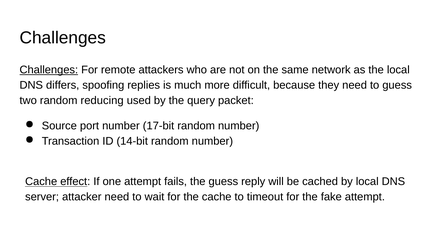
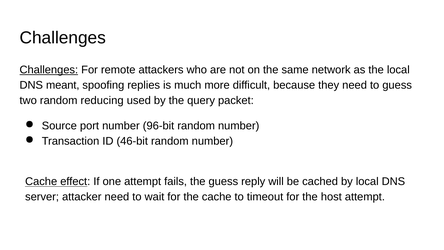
differs: differs -> meant (63, 85)
17-bit: 17-bit -> 96-bit (159, 126)
14-bit: 14-bit -> 46-bit (132, 141)
fake: fake -> host (331, 197)
